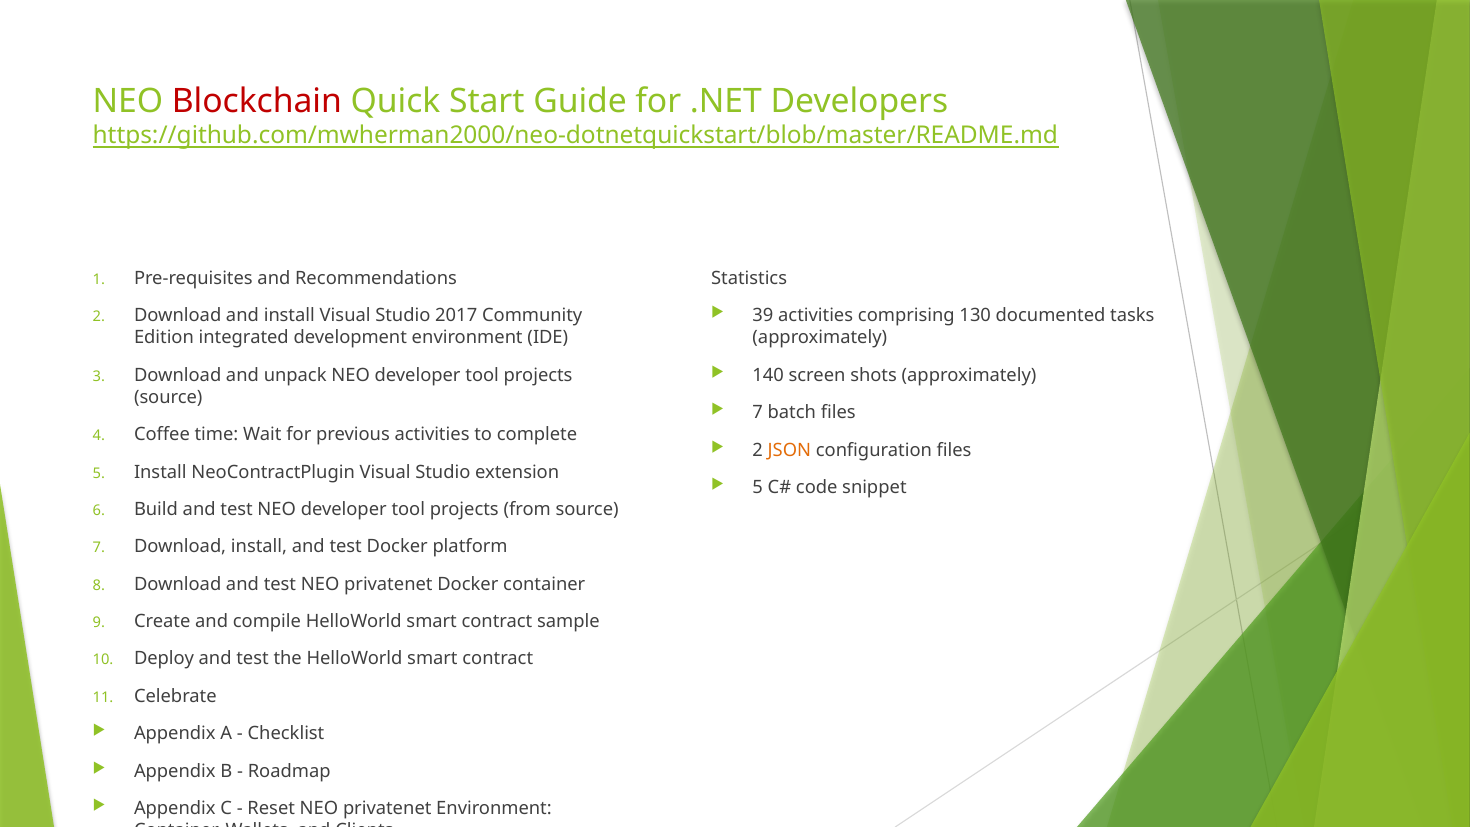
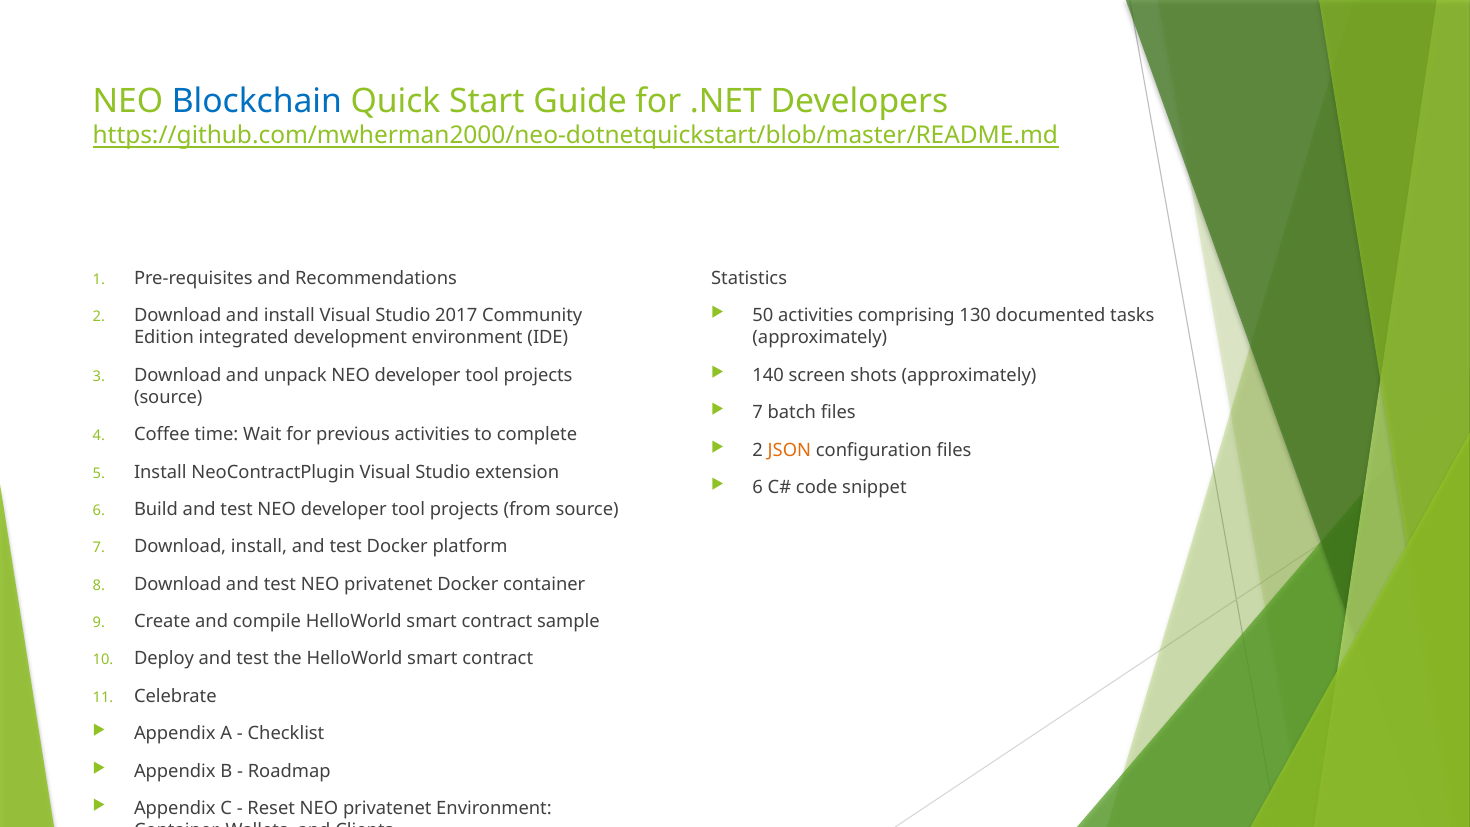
Blockchain colour: red -> blue (257, 102)
39: 39 -> 50 (763, 316)
5: 5 -> 6 (758, 487)
